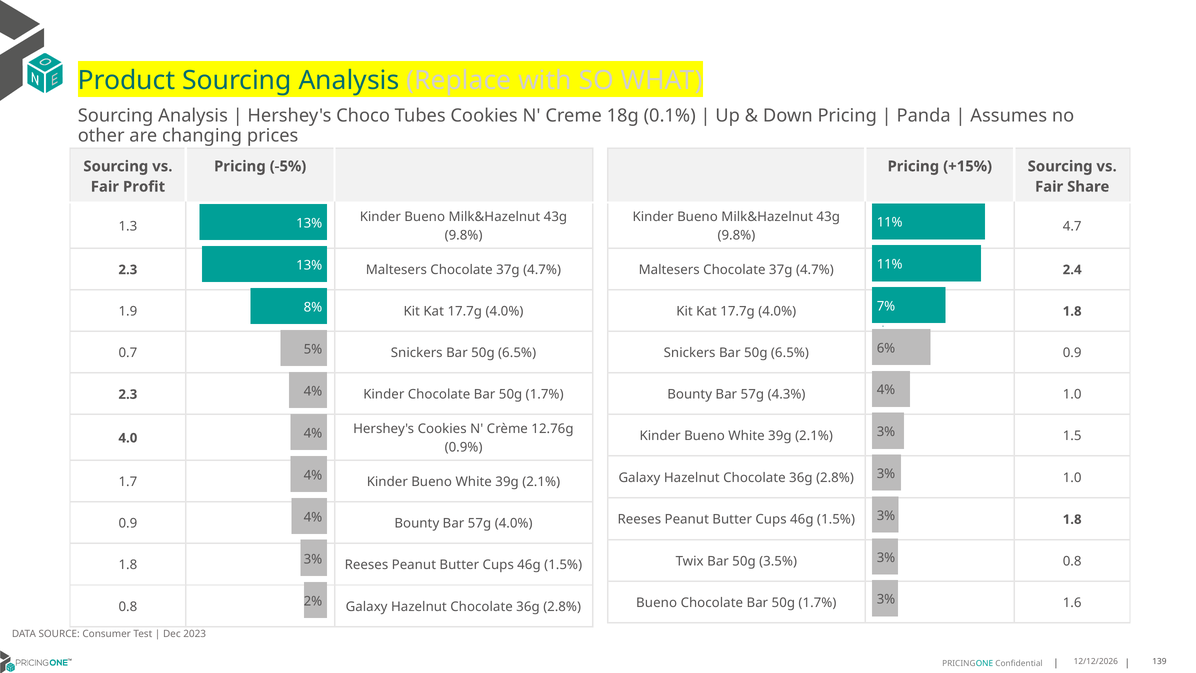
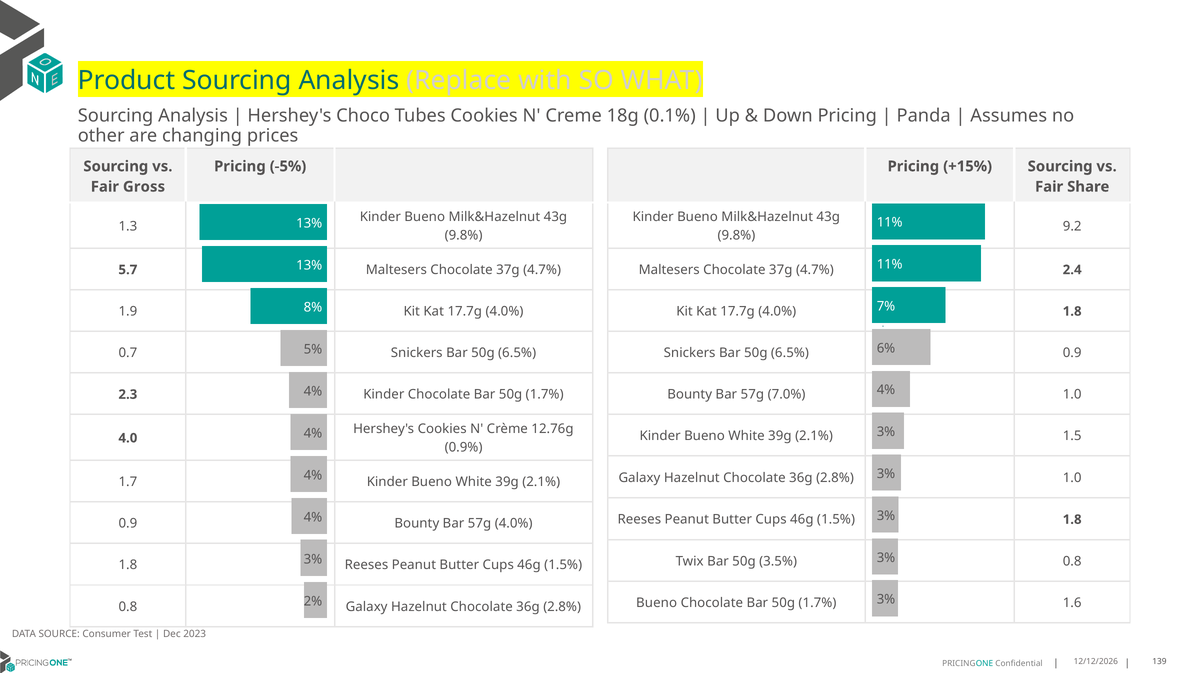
Profit: Profit -> Gross (144, 187)
4.7: 4.7 -> 9.2 (1072, 226)
2.3: 2.3 -> 5.7 (128, 270)
4.3%: 4.3% -> 7.0% (787, 394)
